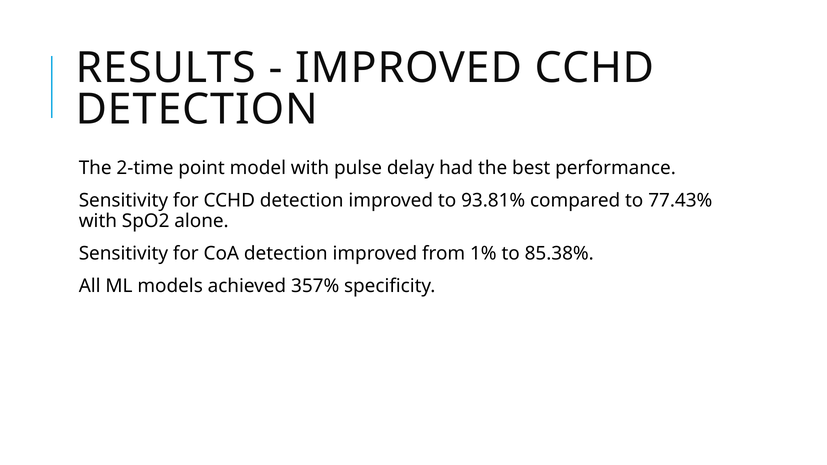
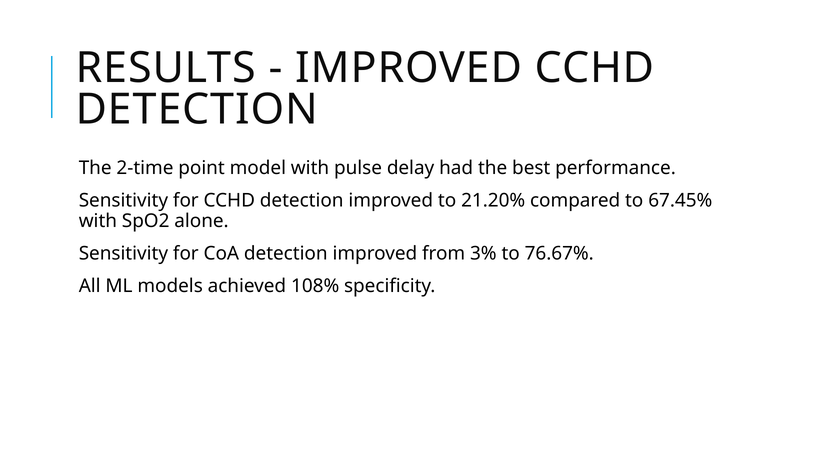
93.81%: 93.81% -> 21.20% (493, 201)
77.43%: 77.43% -> 67.45% (680, 201)
1%: 1% -> 3% (483, 254)
85.38%: 85.38% -> 76.67% (559, 254)
357%: 357% -> 108% (315, 286)
